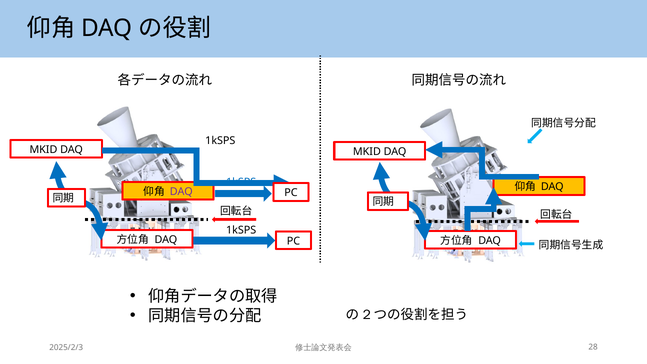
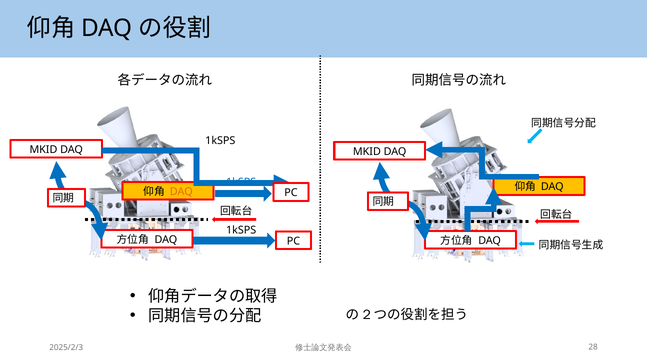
DAQ colour: purple -> orange (181, 192)
